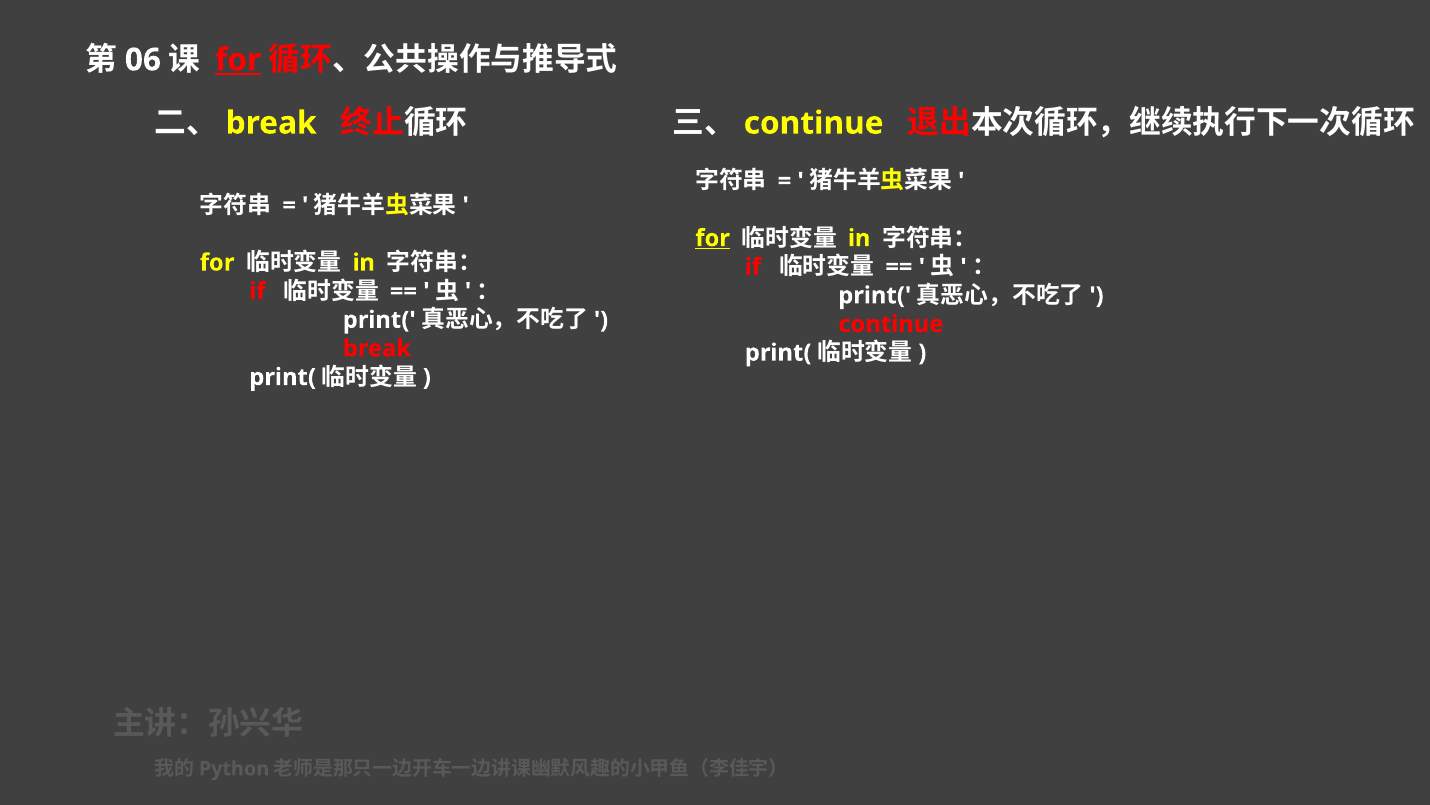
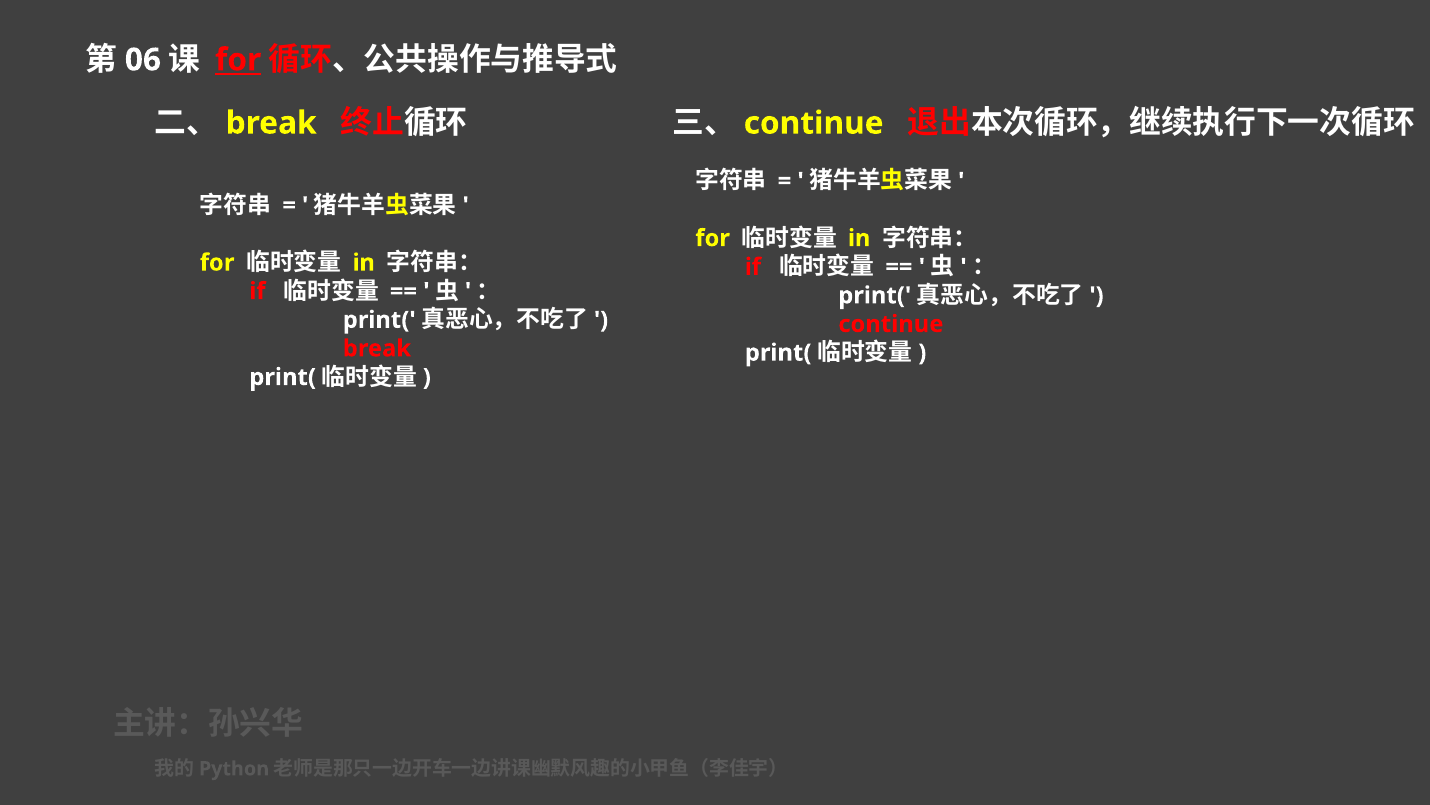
for underline: present -> none (713, 238)
